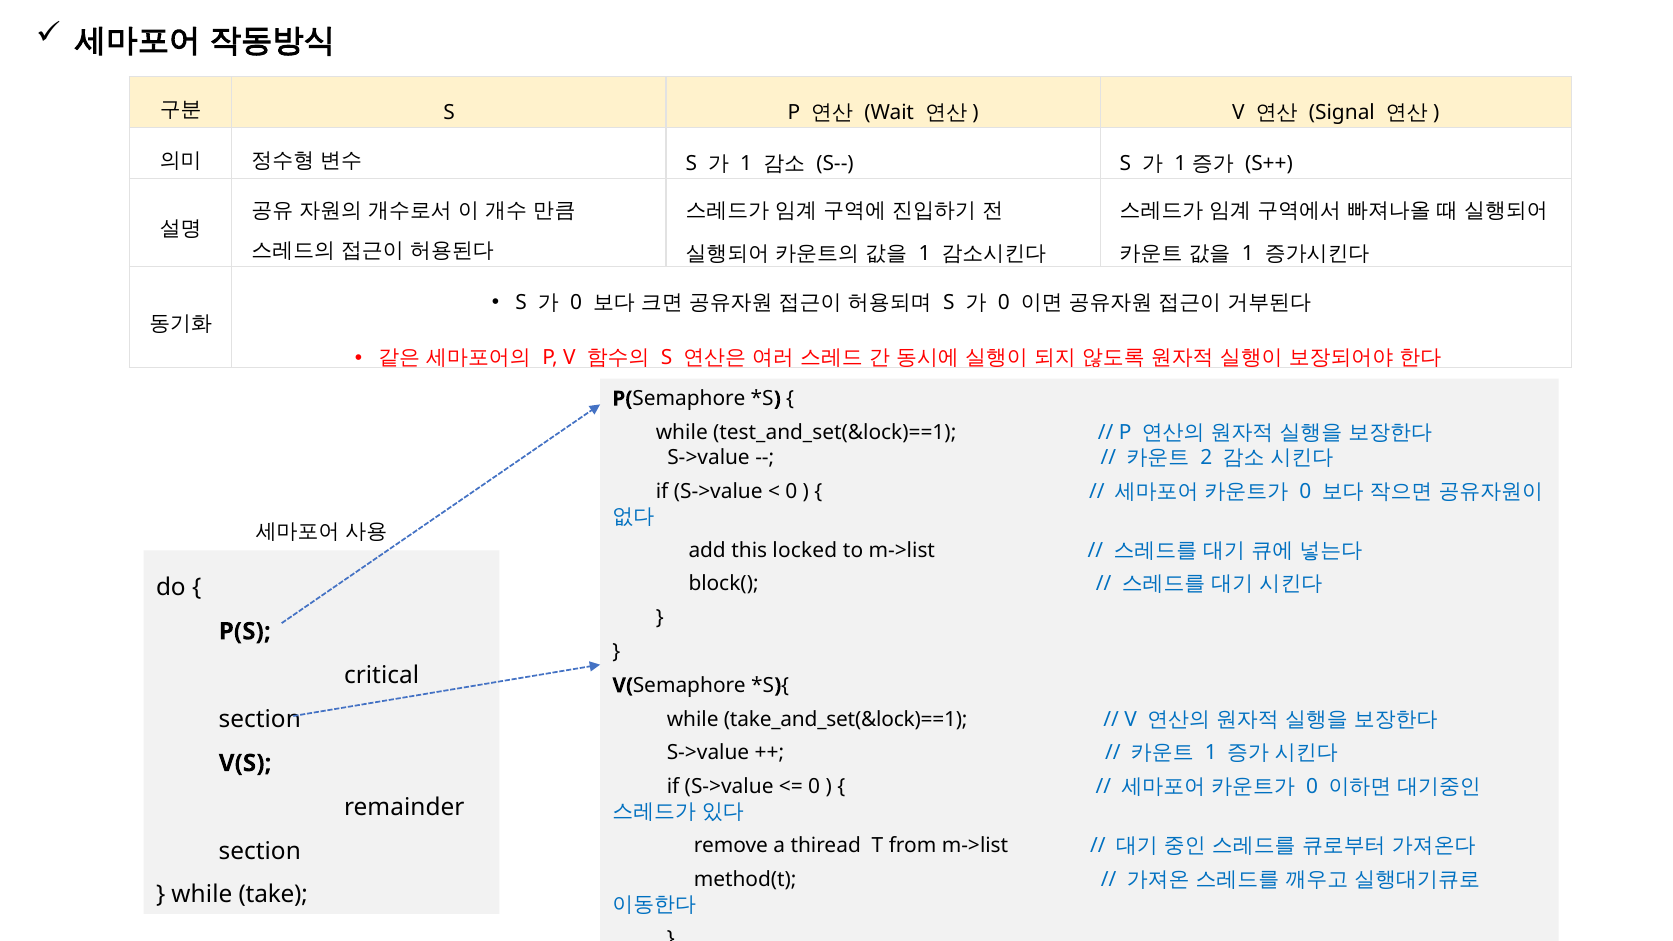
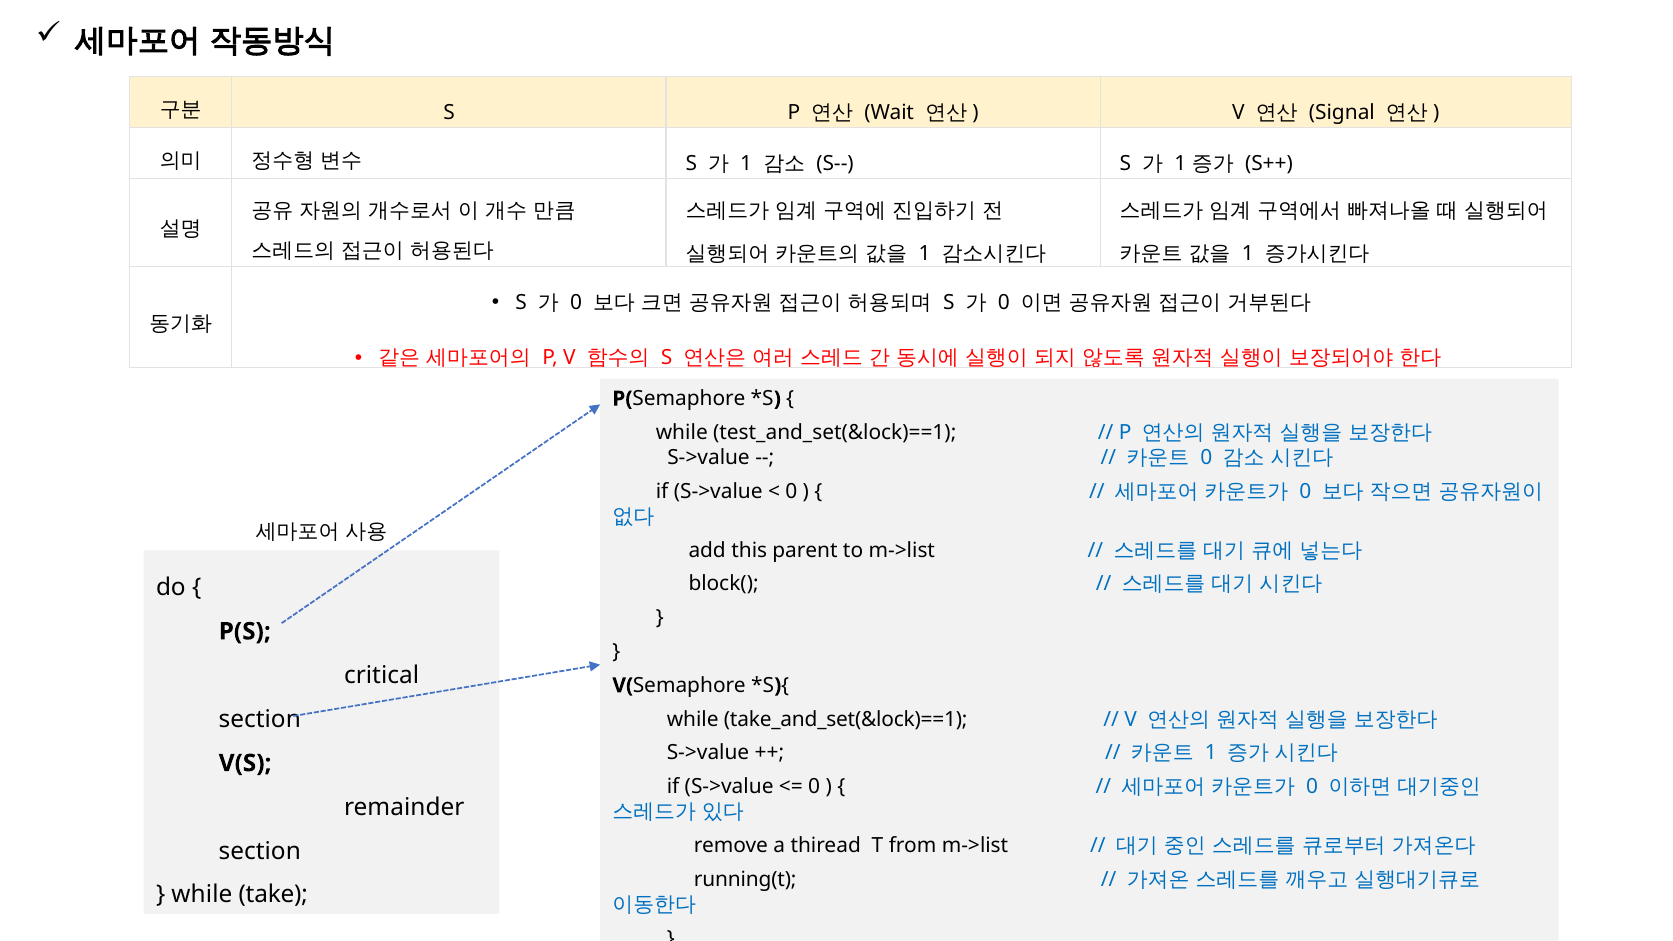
2: 2 -> 0 (1206, 458)
locked: locked -> parent (805, 550)
method(t: method(t -> running(t (745, 879)
